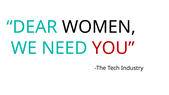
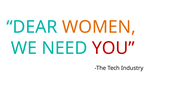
WOMEN colour: black -> orange (99, 27)
